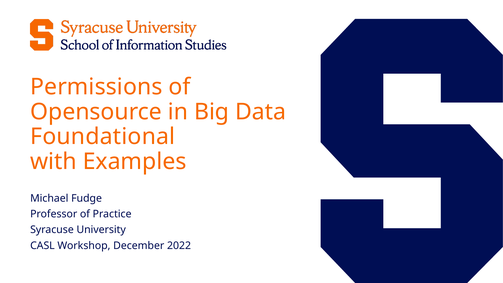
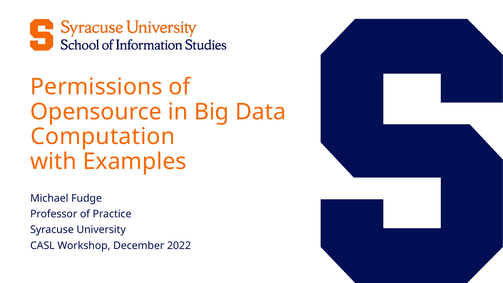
Foundational: Foundational -> Computation (103, 137)
